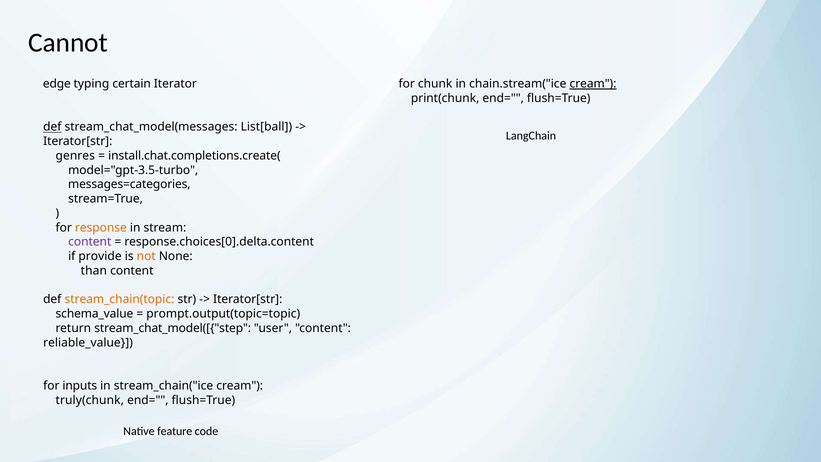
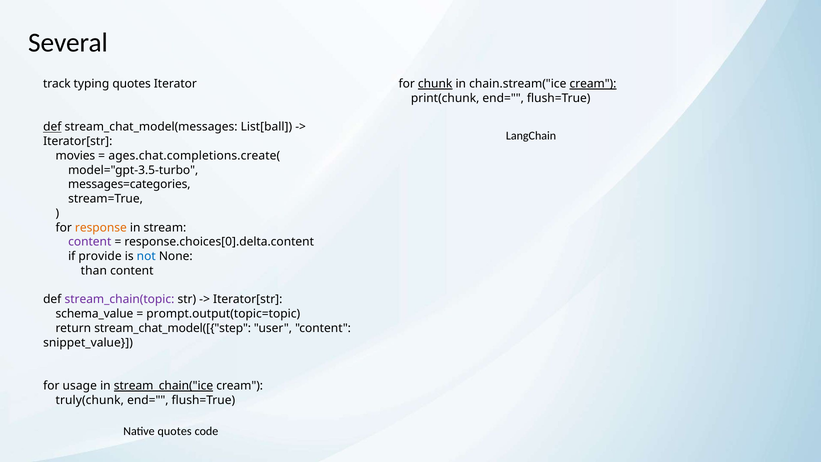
Cannot: Cannot -> Several (68, 43)
edge: edge -> track (57, 84)
typing certain: certain -> quotes (132, 84)
chunk underline: none -> present (435, 84)
genres: genres -> movies (75, 156)
install.chat.completions.create(: install.chat.completions.create( -> ages.chat.completions.create( (194, 156)
not colour: orange -> blue (146, 256)
stream_chain(topic colour: orange -> purple (119, 299)
reliable_value: reliable_value -> snippet_value (88, 343)
inputs: inputs -> usage (80, 386)
stream_chain("ice underline: none -> present (163, 386)
Native feature: feature -> quotes (175, 431)
